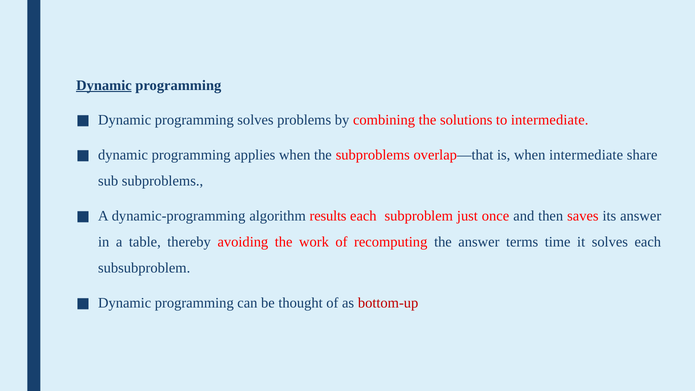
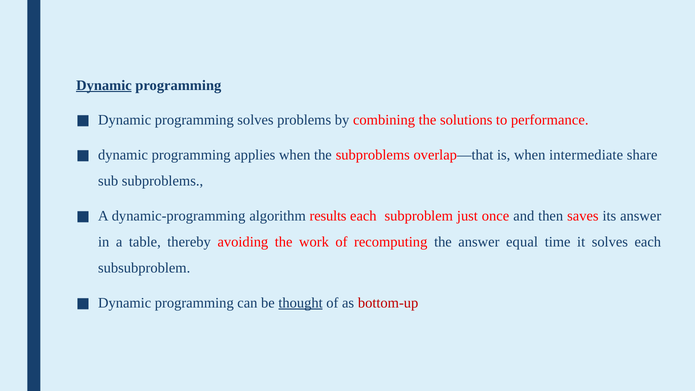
to intermediate: intermediate -> performance (550, 120)
terms: terms -> equal (522, 242)
thought underline: none -> present (301, 303)
